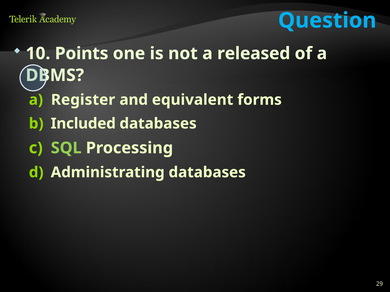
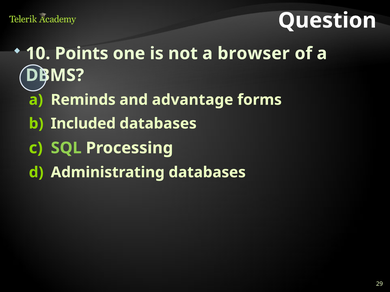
Question colour: light blue -> white (327, 20)
released: released -> browser (254, 54)
Register: Register -> Reminds (83, 100)
equivalent: equivalent -> advantage (193, 100)
